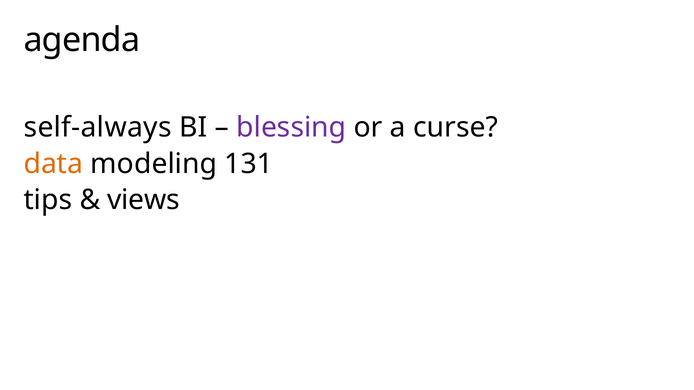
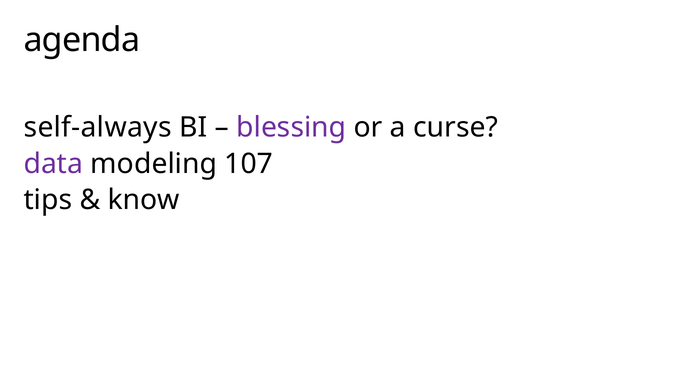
data colour: orange -> purple (53, 164)
131: 131 -> 107 (249, 164)
views: views -> know (143, 200)
